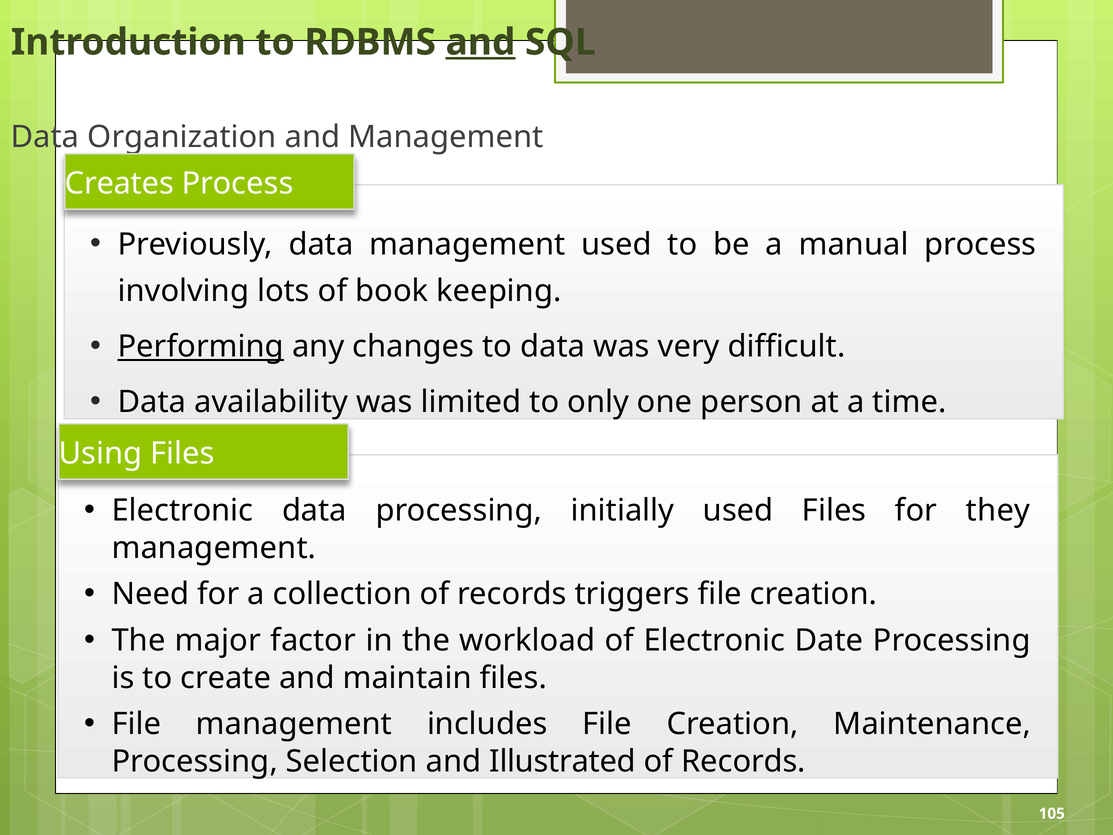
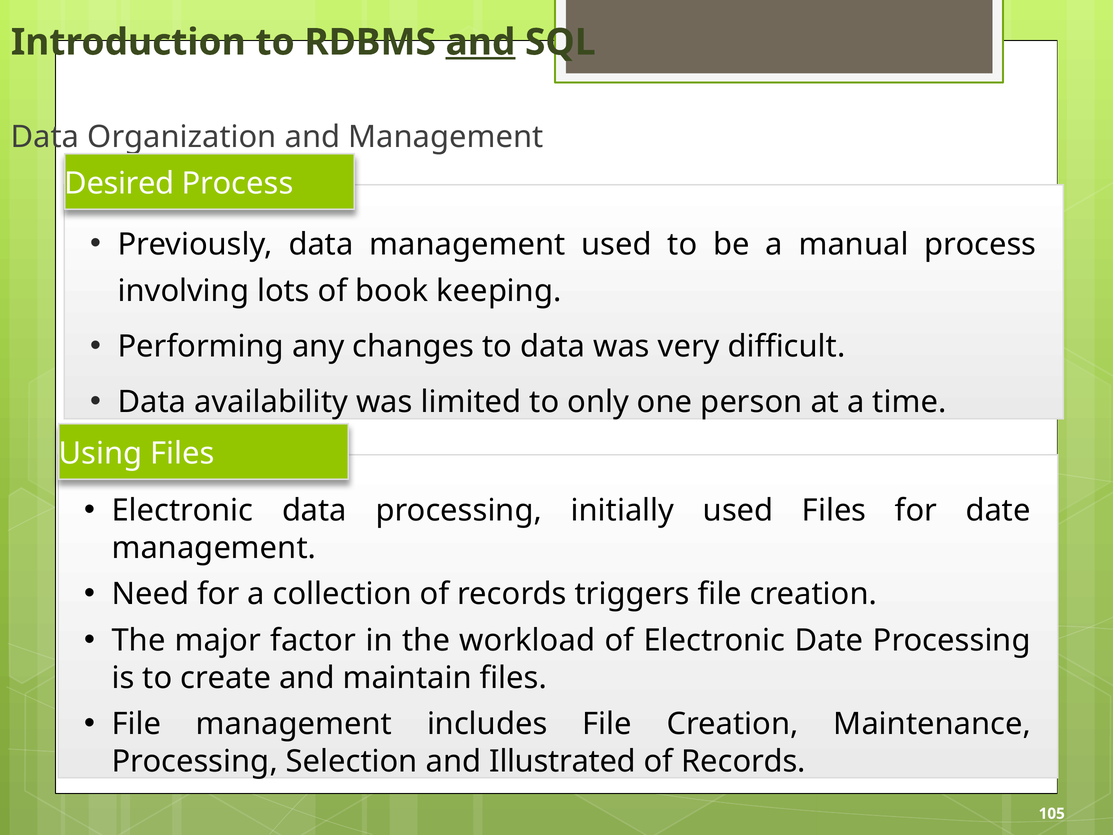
Creates: Creates -> Desired (119, 184)
Performing underline: present -> none (201, 346)
for they: they -> date (998, 511)
